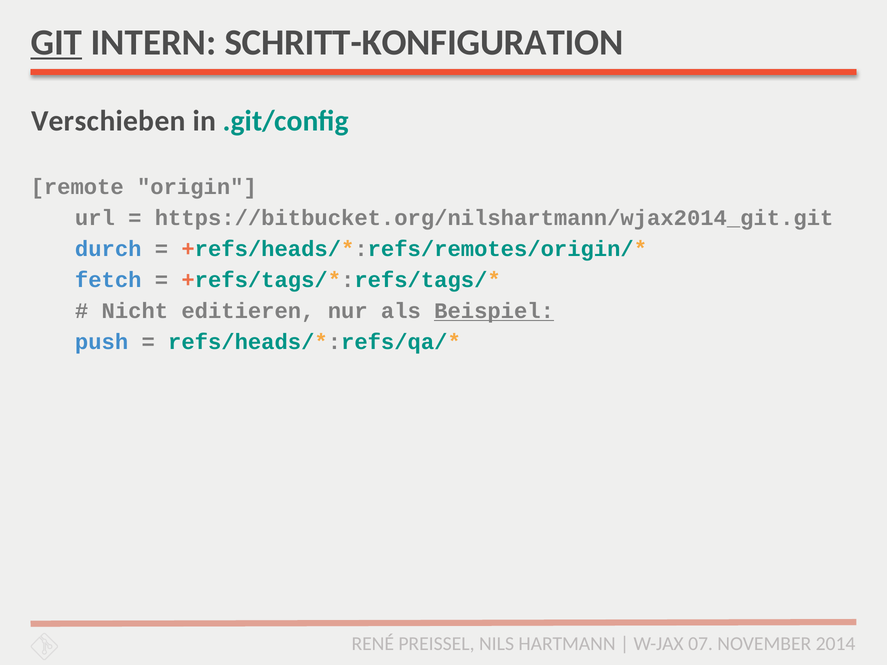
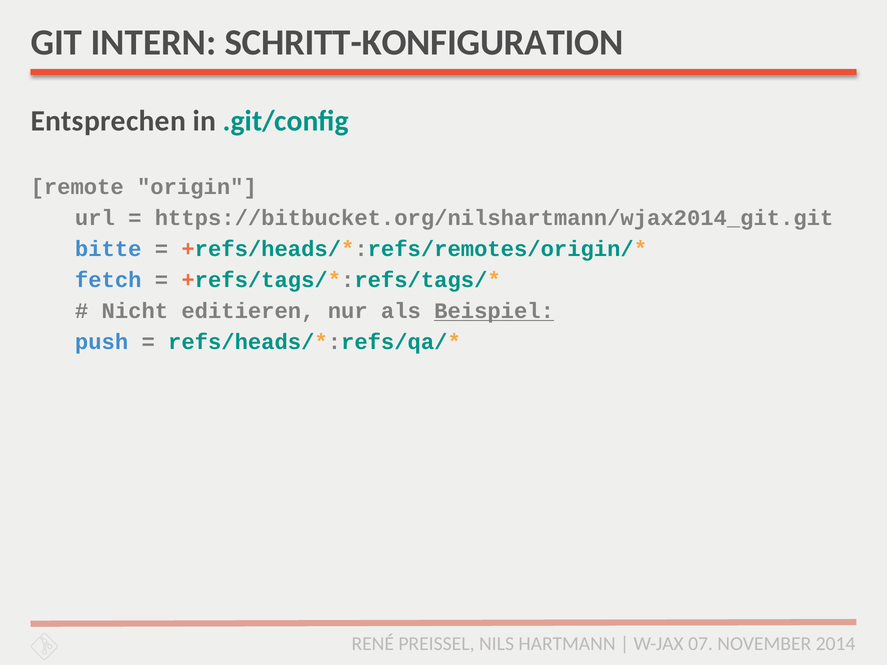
GIT underline: present -> none (56, 43)
Verschieben: Verschieben -> Entsprechen (108, 121)
durch: durch -> bitte (108, 249)
